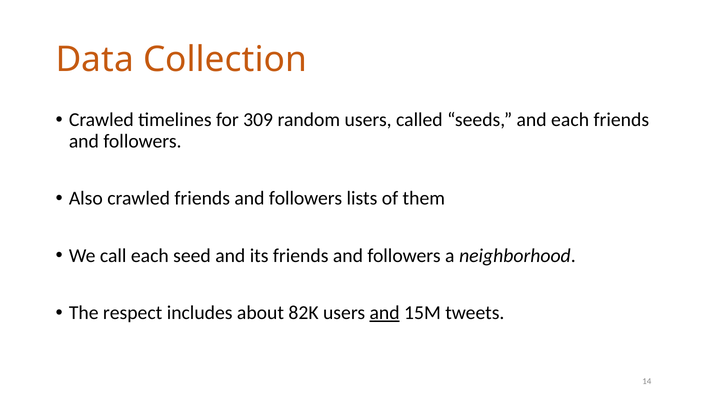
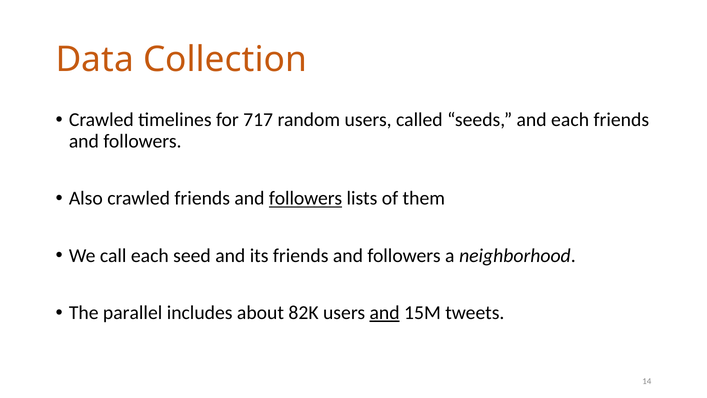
309: 309 -> 717 (258, 120)
followers underline: none -> present (306, 198)
respect: respect -> parallel (133, 313)
